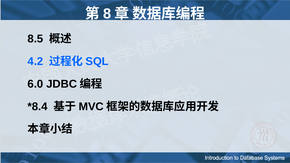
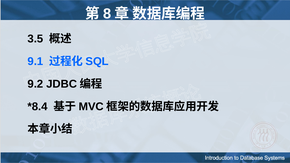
8.5: 8.5 -> 3.5 (35, 39)
4.2: 4.2 -> 9.1 (35, 61)
6.0: 6.0 -> 9.2 (35, 84)
